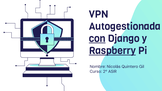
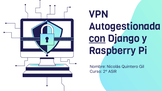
Raspberry underline: present -> none (112, 51)
